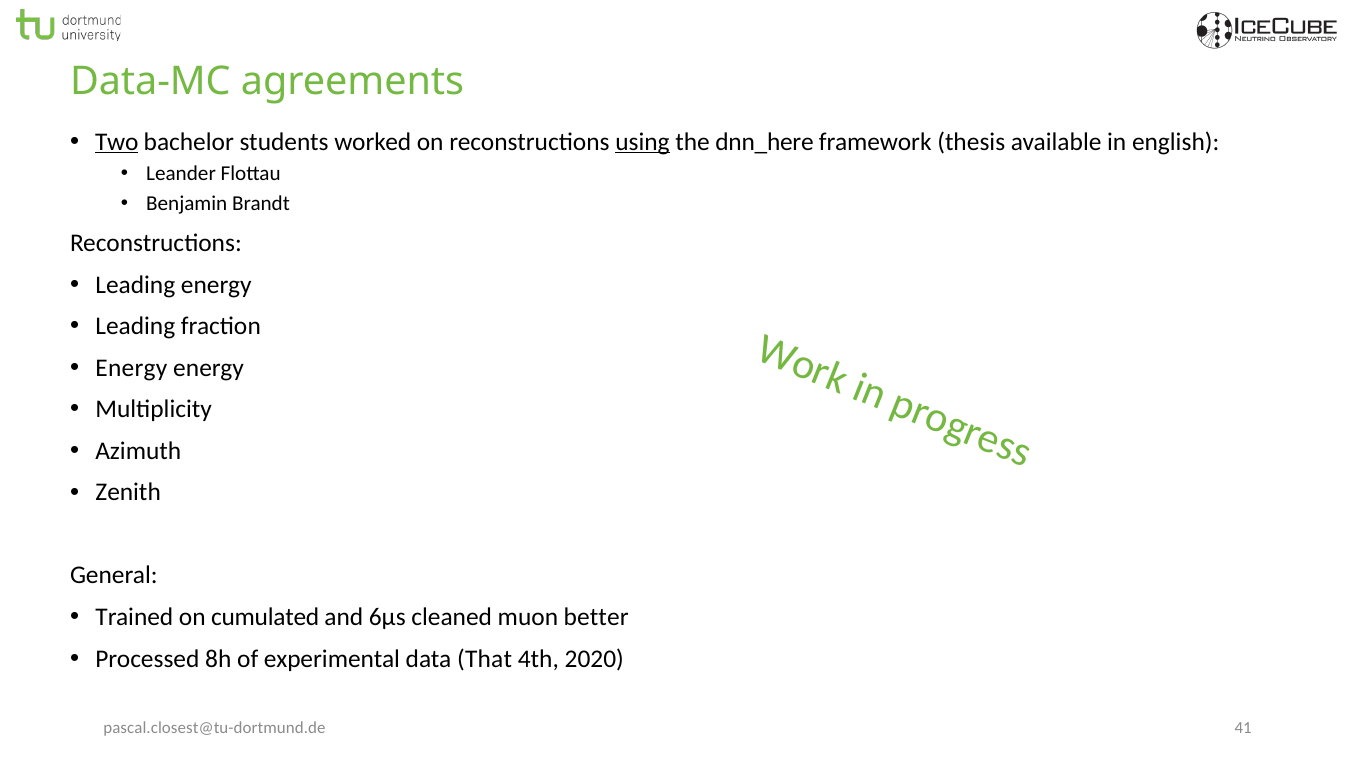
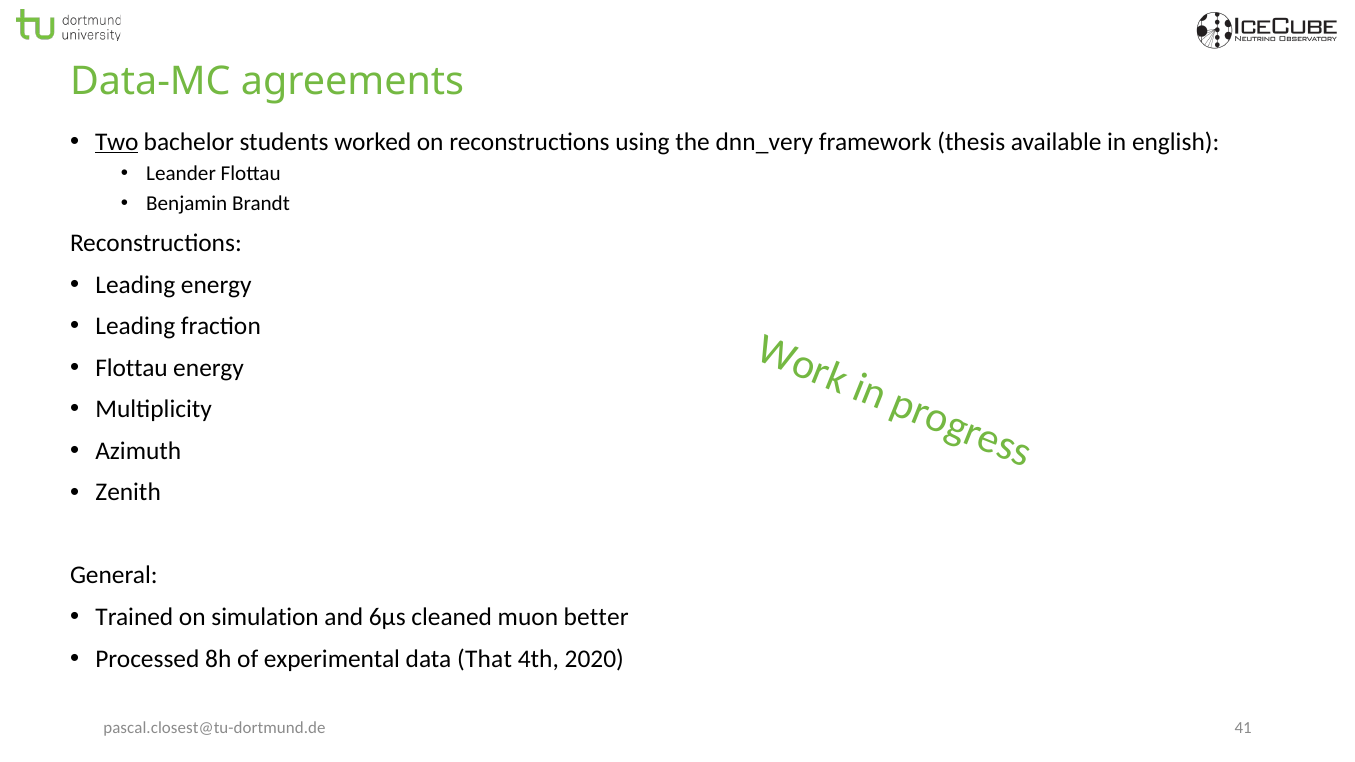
using underline: present -> none (642, 142)
dnn_here: dnn_here -> dnn_very (764, 142)
Energy: Energy -> Flottau (132, 368)
cumulated: cumulated -> simulation (265, 617)
